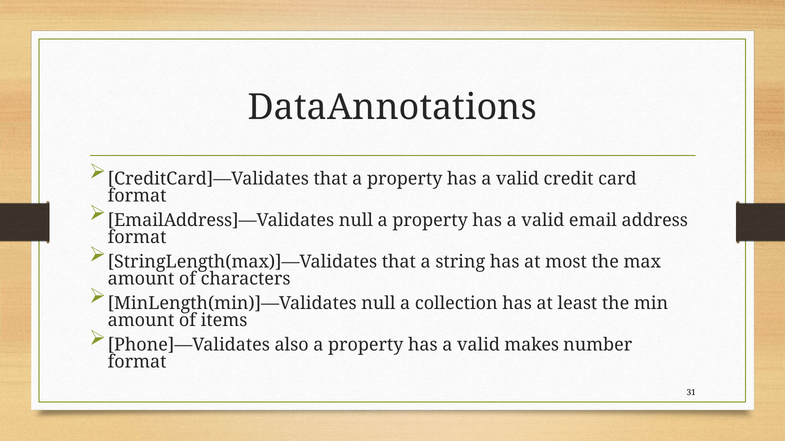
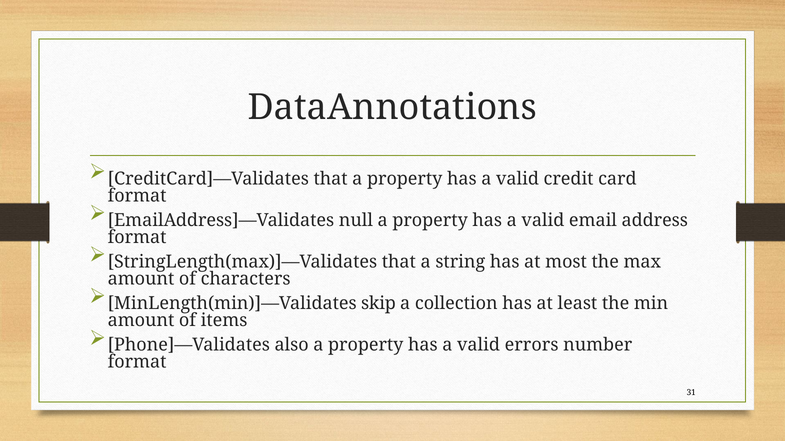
MinLength(min)]—Validates null: null -> skip (378, 304)
makes: makes -> errors (532, 345)
